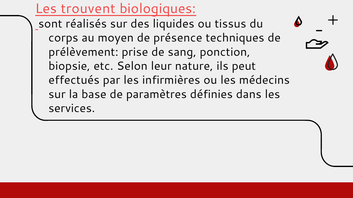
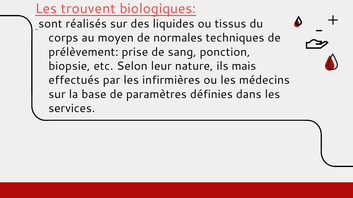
présence: présence -> normales (178, 38)
peut: peut -> mais (244, 66)
